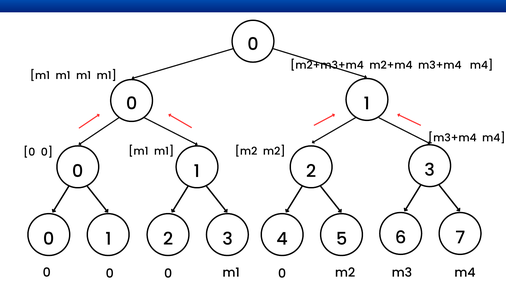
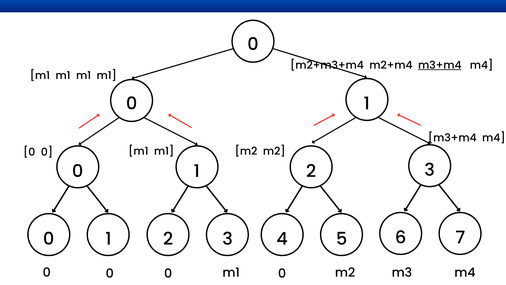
m3+m4 underline: none -> present (440, 65)
